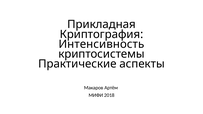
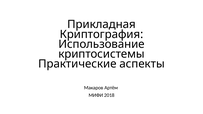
Интенсивность: Интенсивность -> Использование (102, 44)
